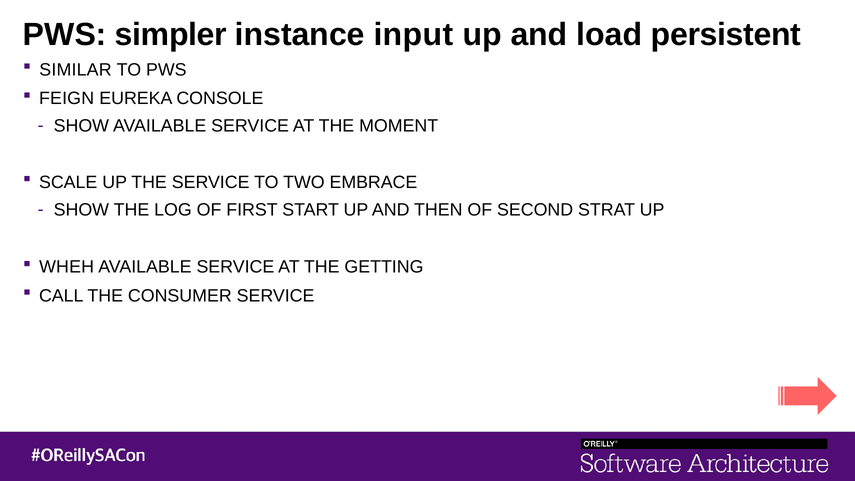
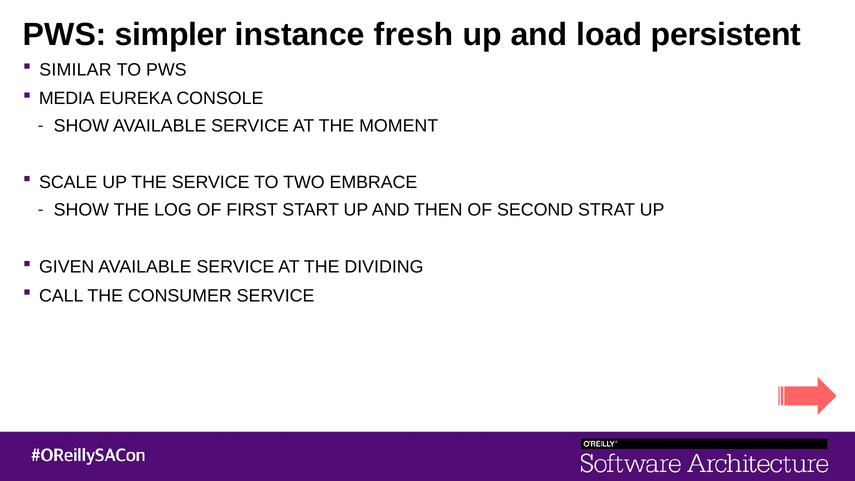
input: input -> fresh (413, 35)
FEIGN: FEIGN -> MEDIA (67, 98)
WHEH: WHEH -> GIVEN (67, 267)
GETTING: GETTING -> DIVIDING (384, 267)
